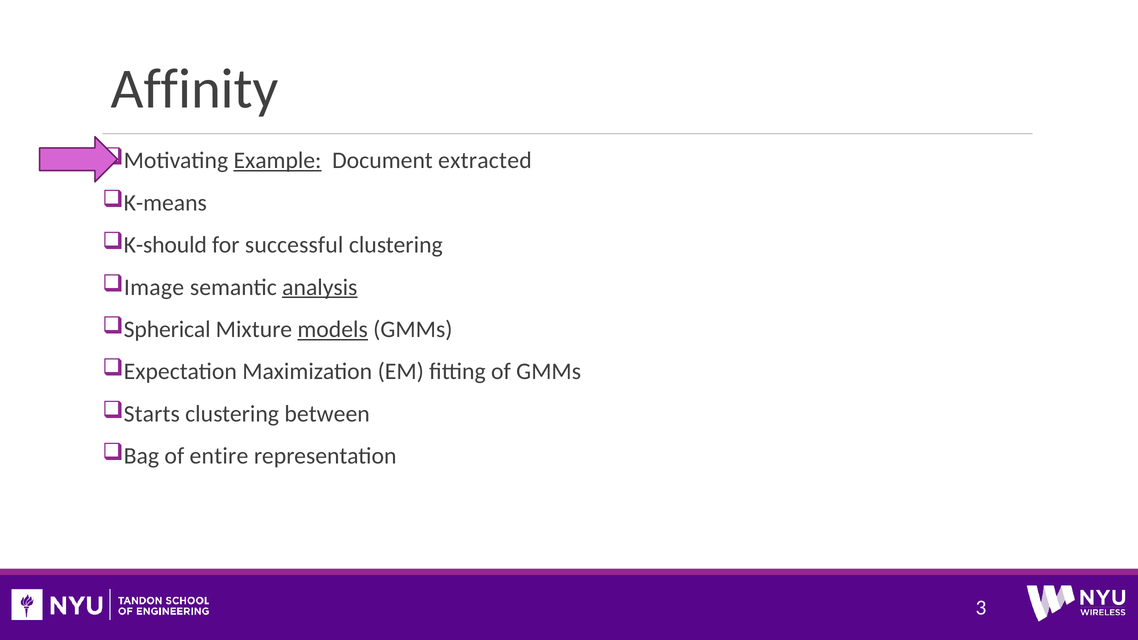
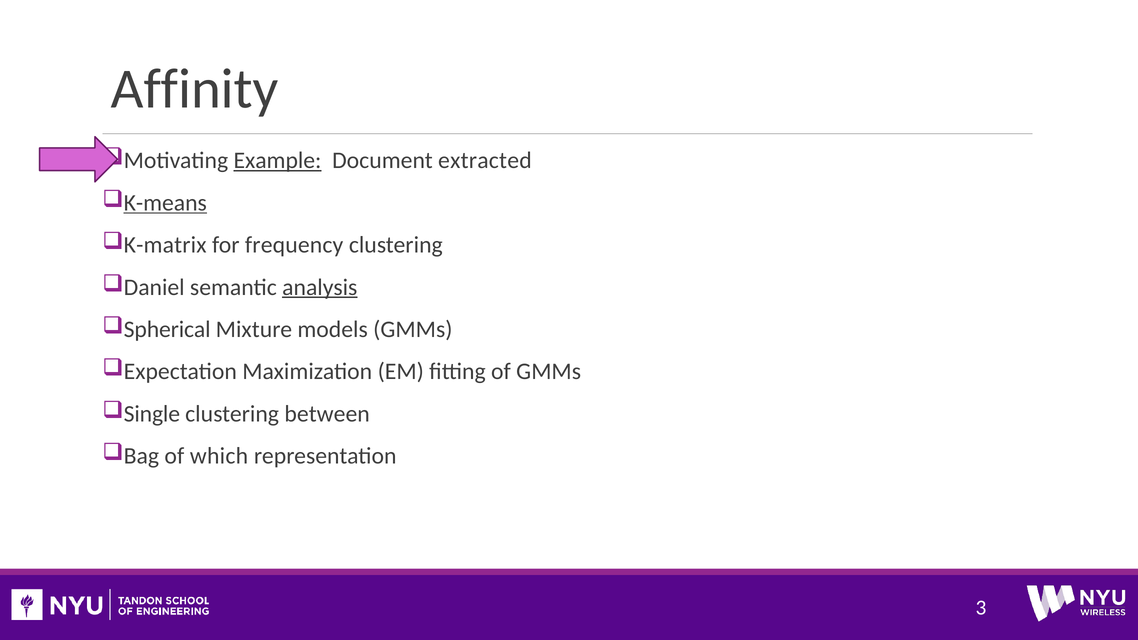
K-means underline: none -> present (165, 203)
K-should: K-should -> K-matrix (165, 245)
successful: successful -> frequency (294, 245)
Image: Image -> Daniel (154, 287)
models underline: present -> none (333, 329)
Starts: Starts -> Single (152, 414)
entire: entire -> which (219, 456)
